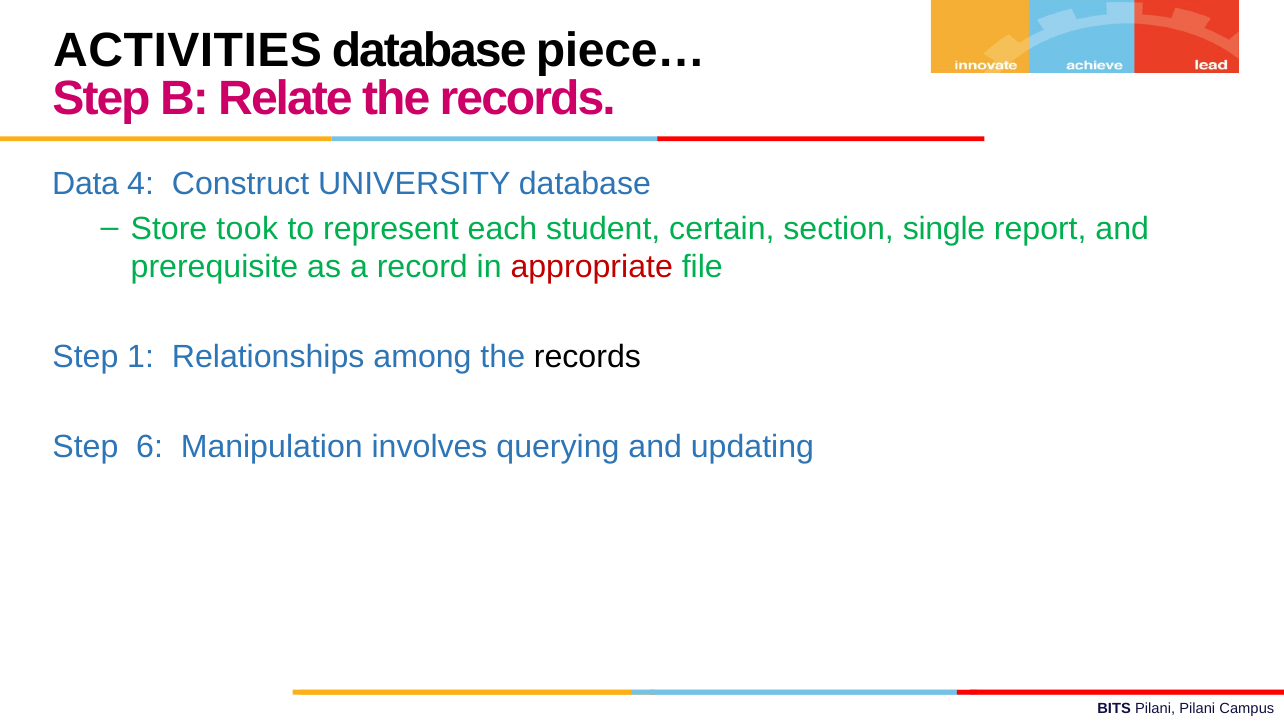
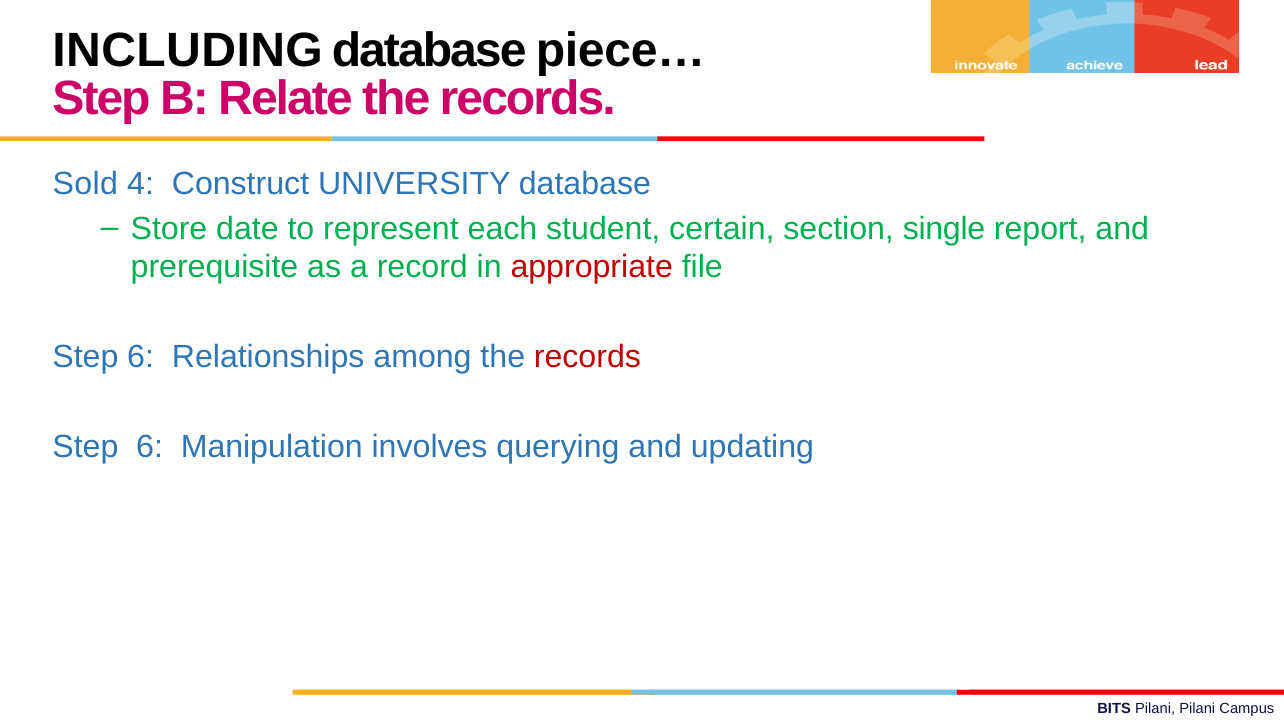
ACTIVITIES: ACTIVITIES -> INCLUDING (188, 51)
Data: Data -> Sold (85, 184)
took: took -> date (247, 229)
1: 1 -> 6 (141, 357)
records colour: black -> red (587, 357)
